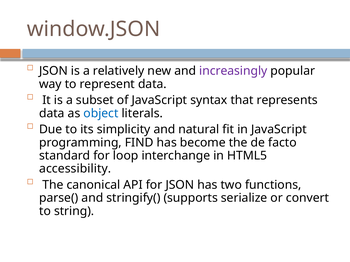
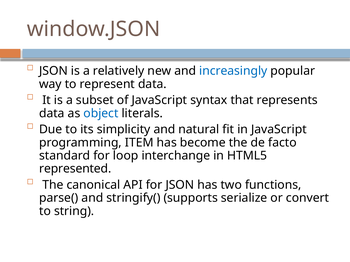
increasingly colour: purple -> blue (233, 71)
FIND: FIND -> ITEM (139, 143)
accessibility: accessibility -> represented (75, 169)
